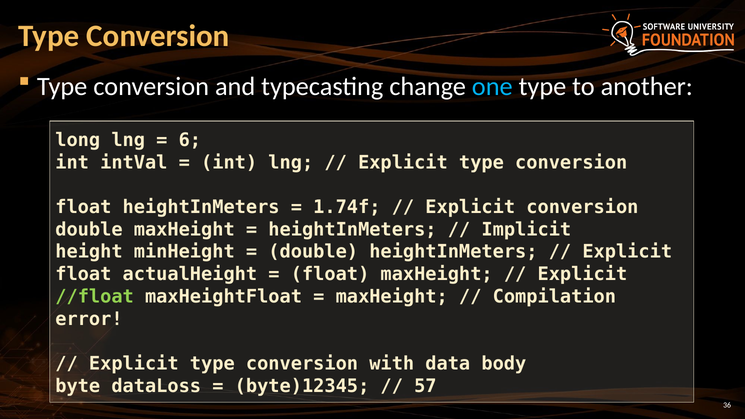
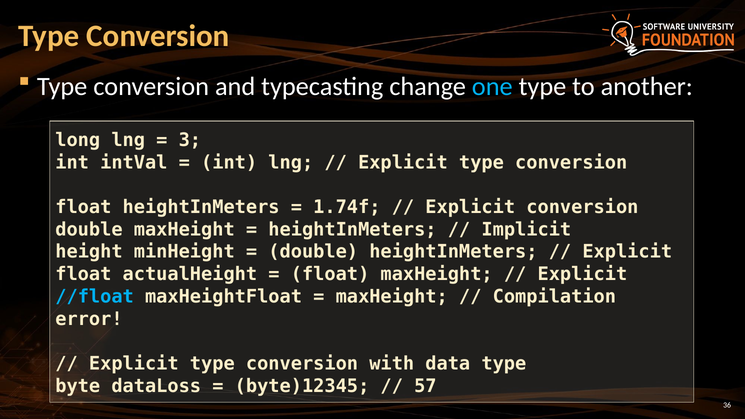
6: 6 -> 3 (190, 140)
//float colour: light green -> light blue (95, 297)
data body: body -> type (504, 364)
